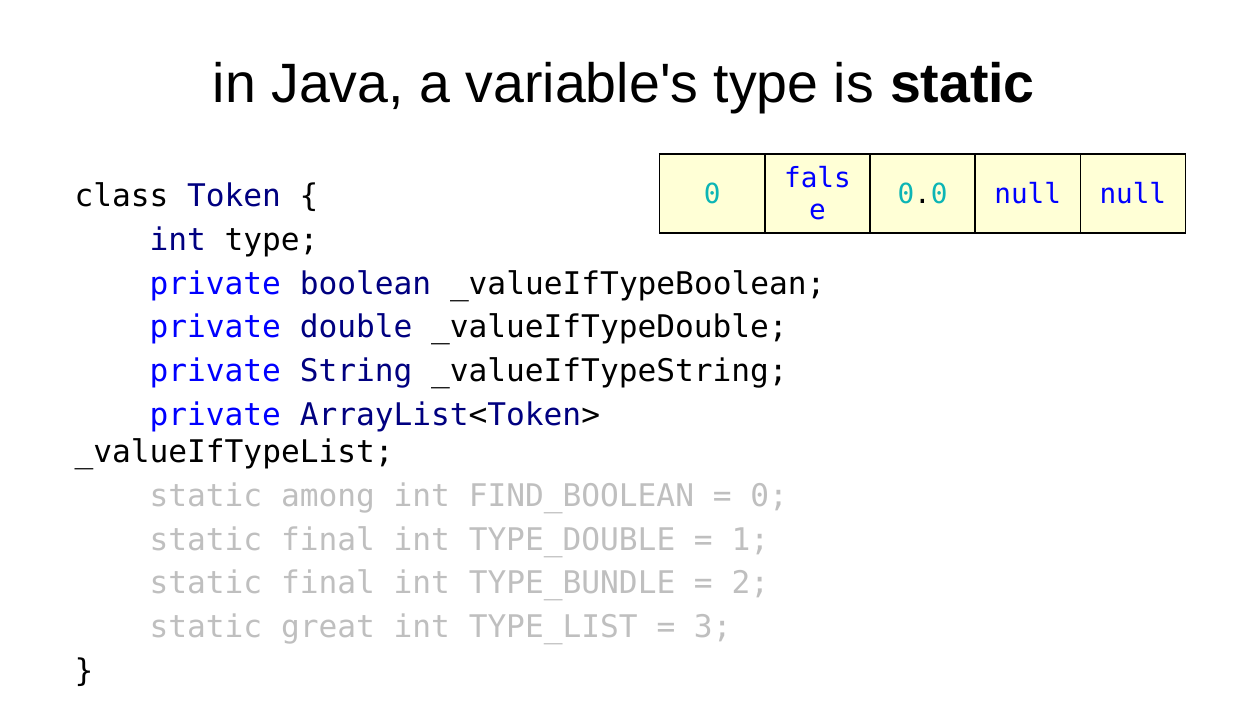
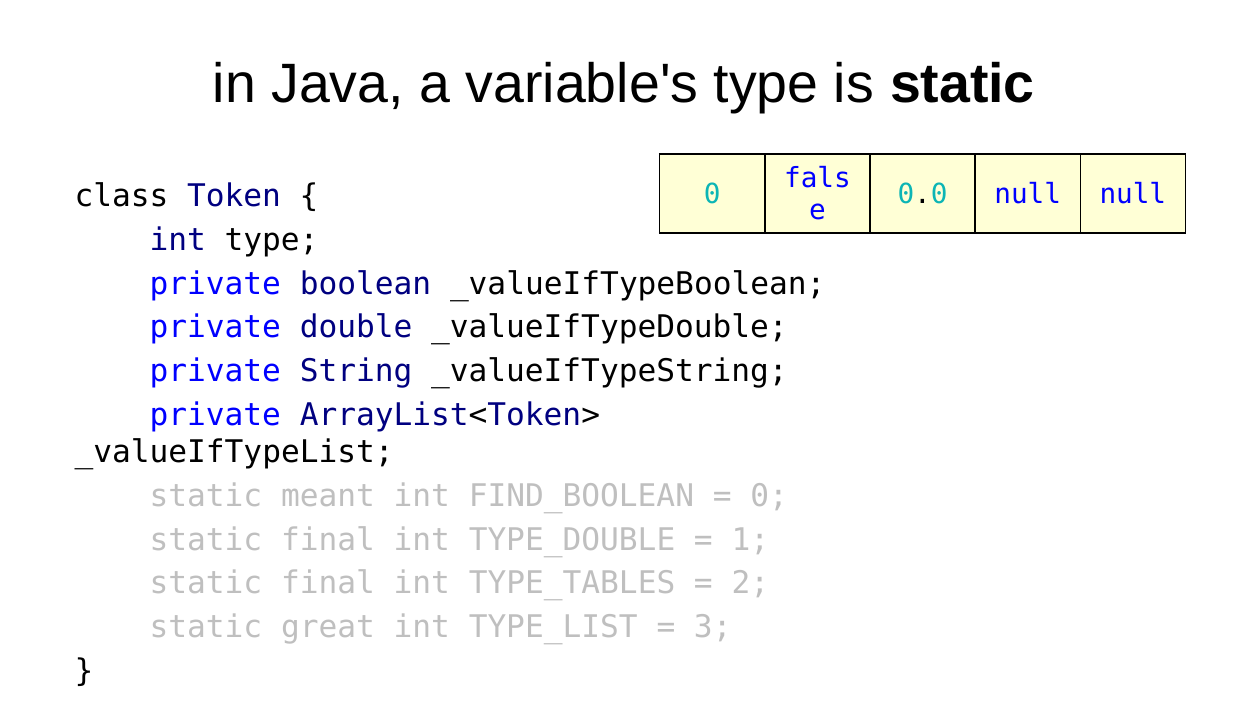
among: among -> meant (328, 496)
TYPE_BUNDLE: TYPE_BUNDLE -> TYPE_TABLES (572, 583)
